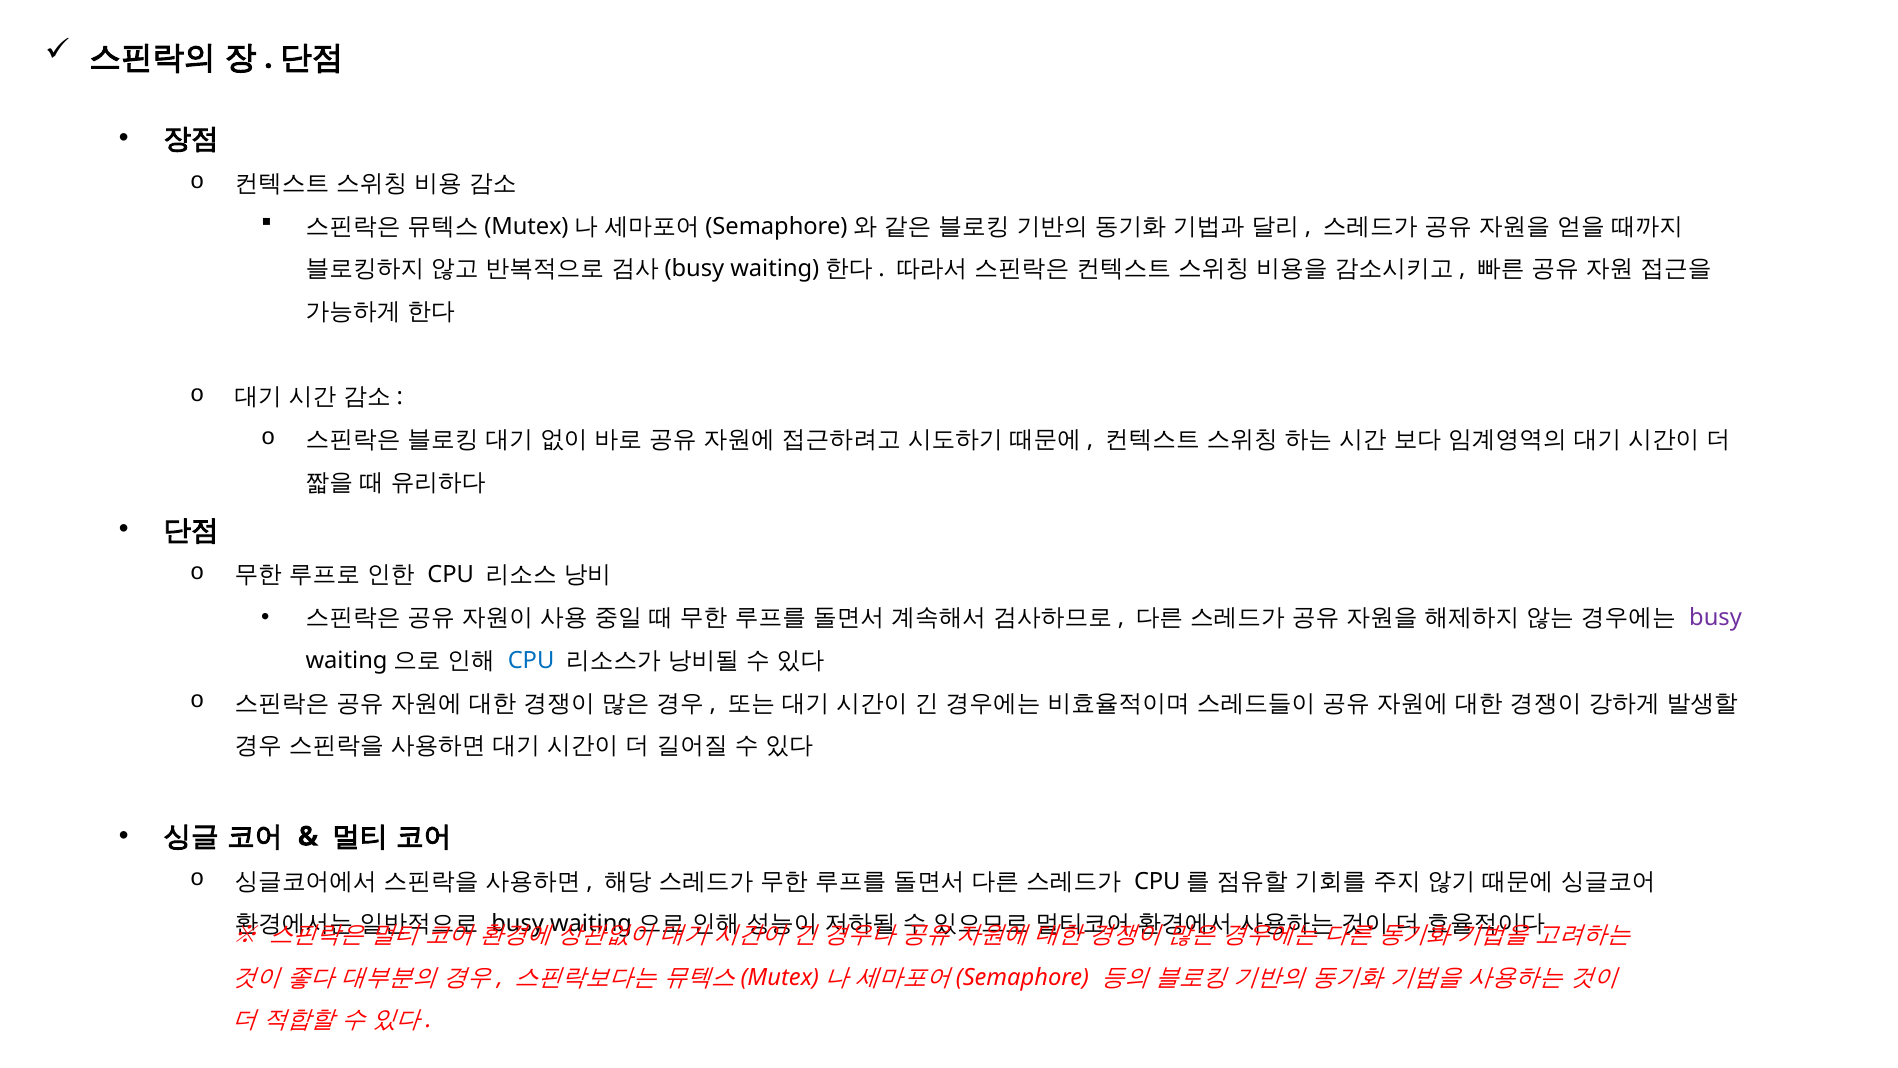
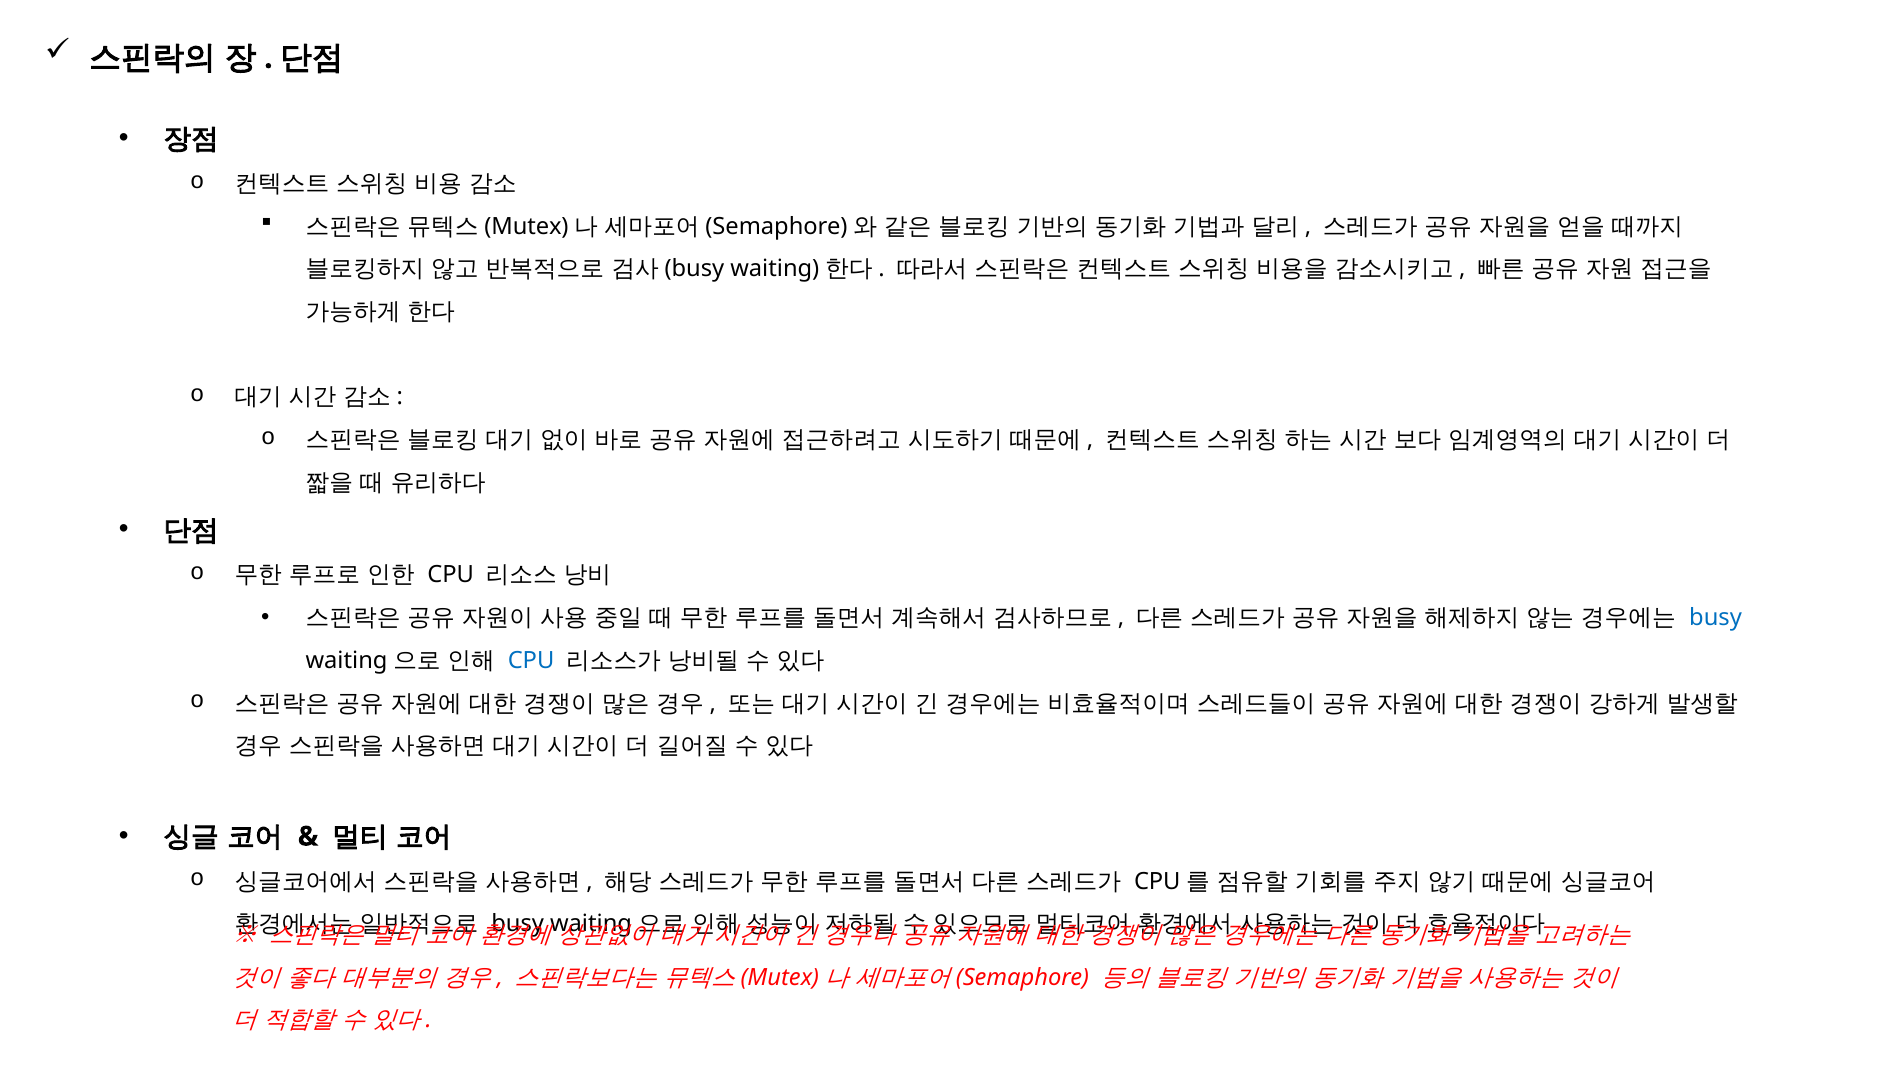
busy colour: purple -> blue (1716, 618)
